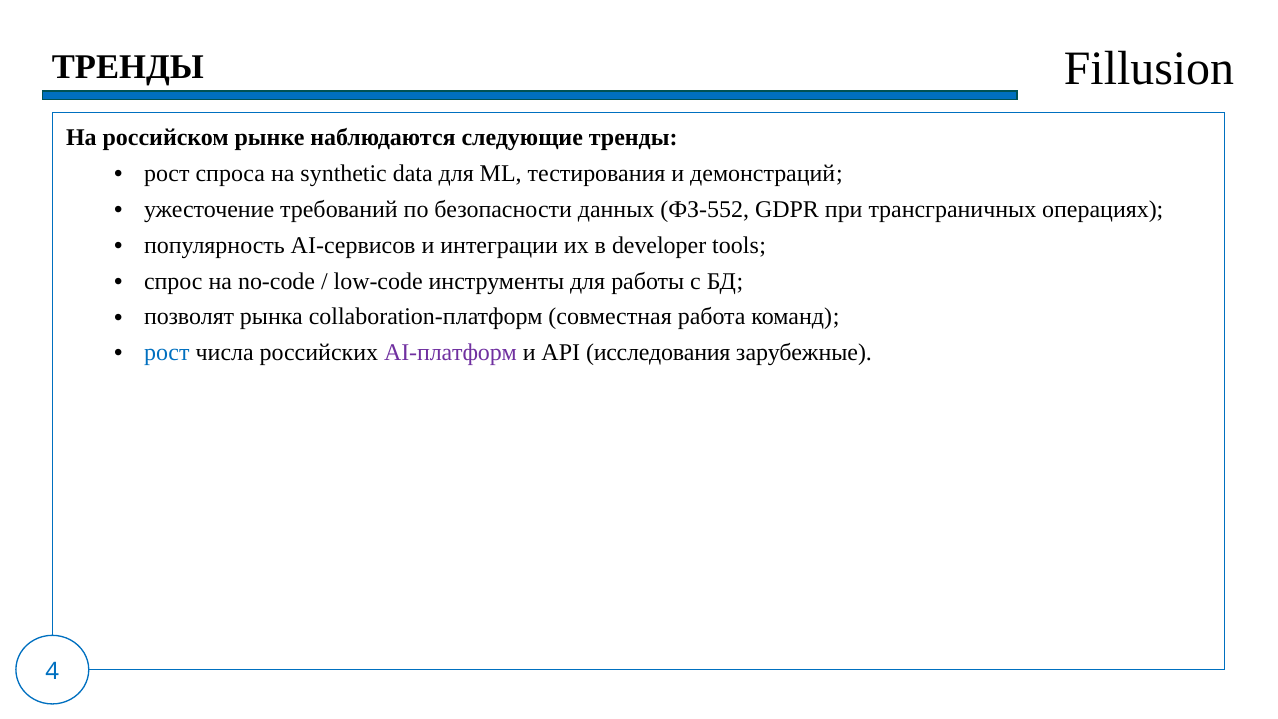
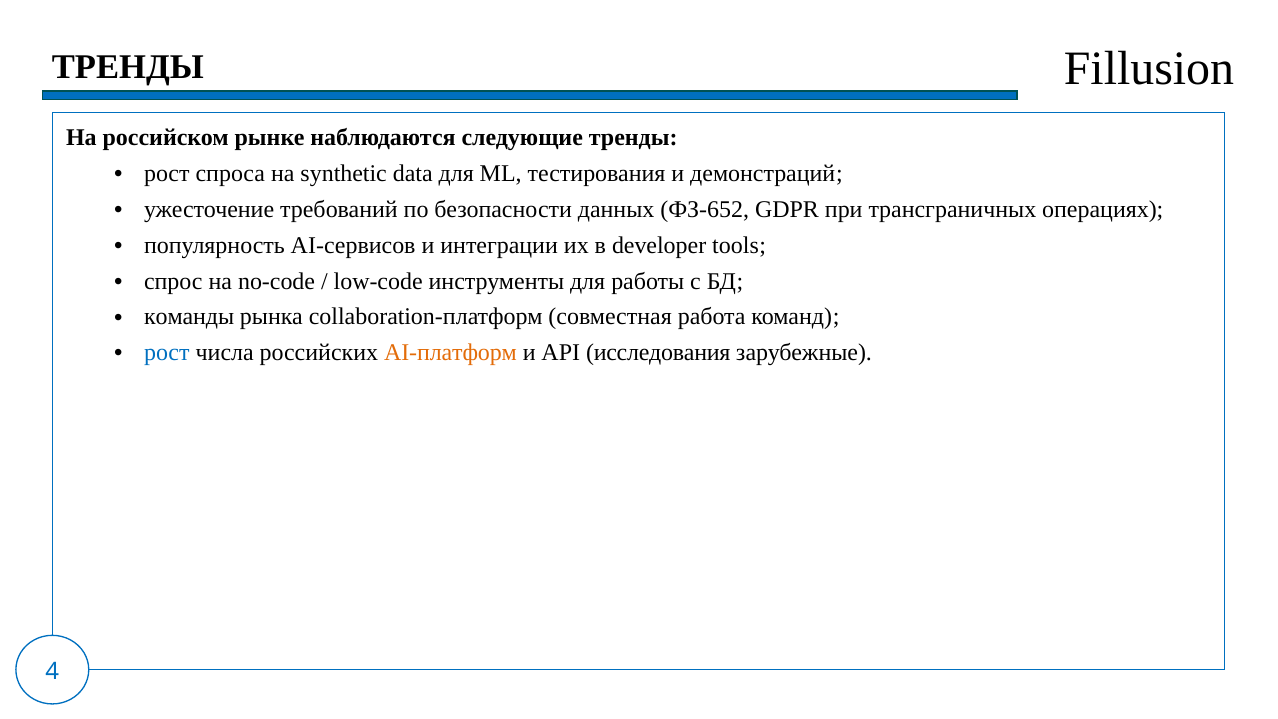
ФЗ-552: ФЗ-552 -> ФЗ-652 (705, 210)
позволят: позволят -> команды (189, 317)
AI-платформ colour: purple -> orange (450, 353)
